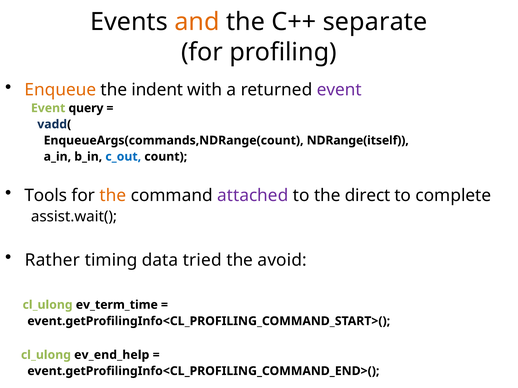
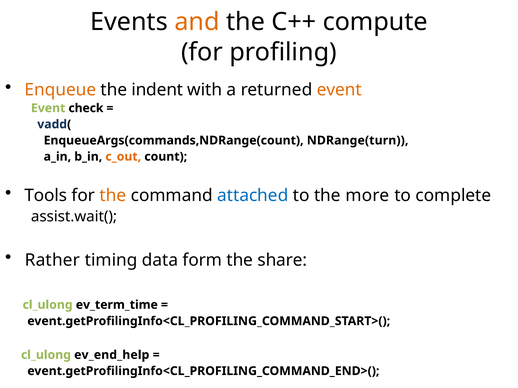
separate: separate -> compute (375, 22)
event colour: purple -> orange (339, 90)
query: query -> check (86, 108)
NDRange(itself: NDRange(itself -> NDRange(turn (358, 141)
c_out colour: blue -> orange (123, 157)
attached colour: purple -> blue (253, 196)
direct: direct -> more (367, 196)
tried: tried -> form (202, 260)
avoid: avoid -> share (282, 260)
